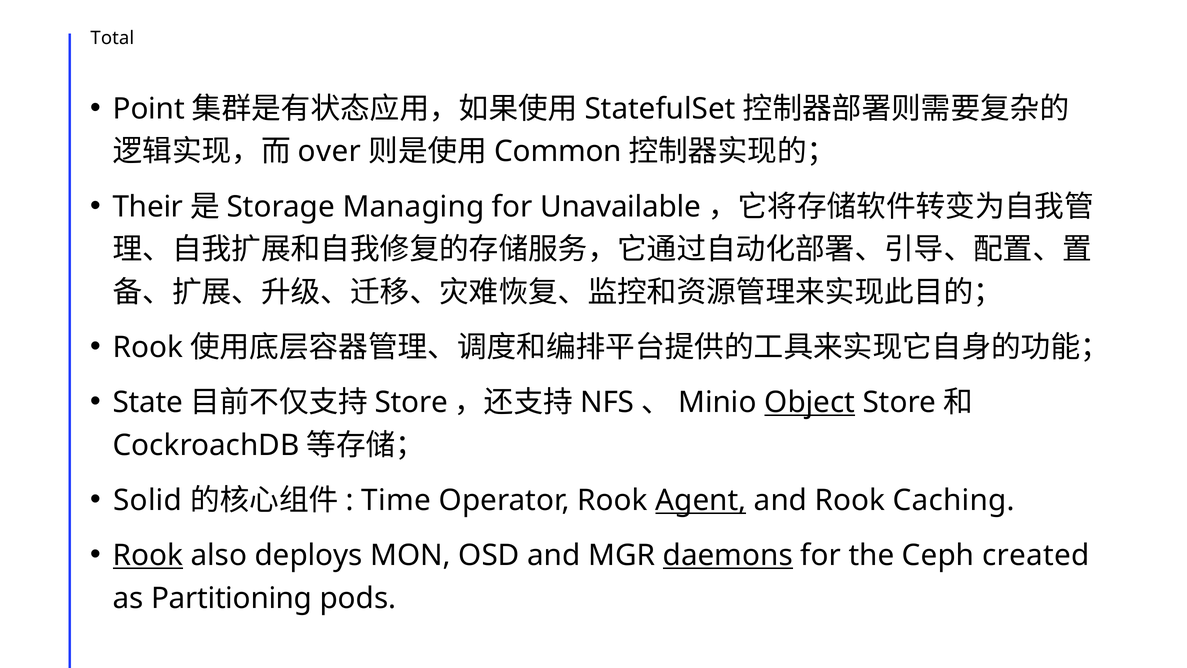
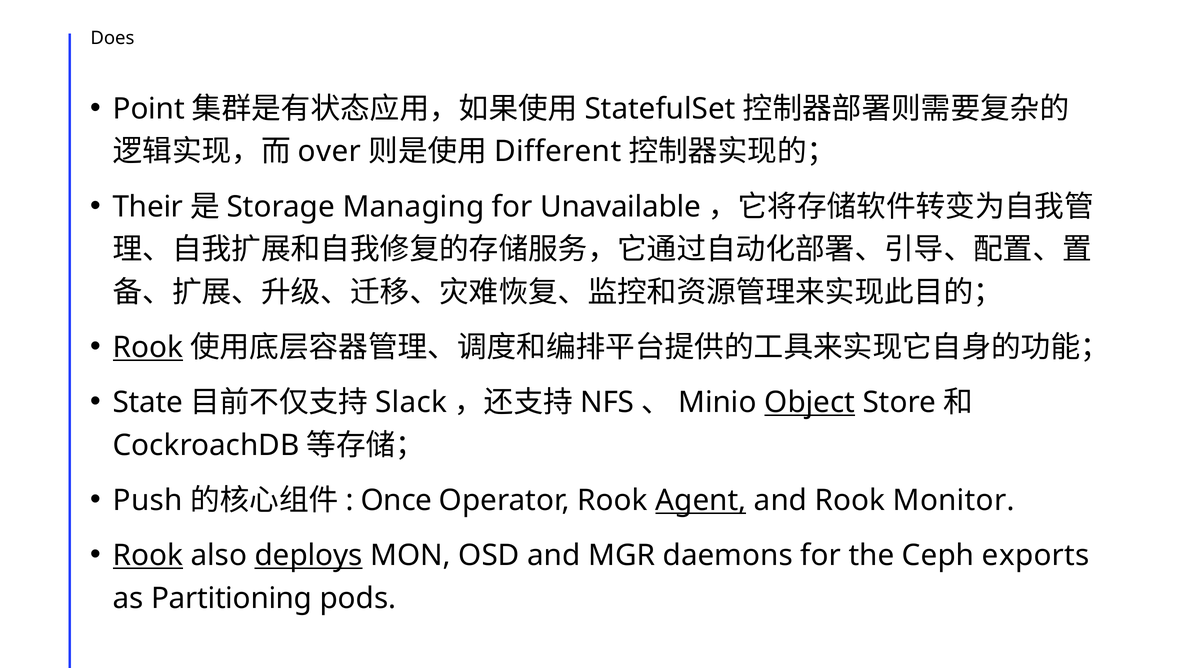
Total: Total -> Does (112, 38)
Common: Common -> Different (558, 152)
Rook underline: none -> present (148, 347)
Store: Store -> Slack (411, 402)
Solid: Solid -> Push (148, 500)
Time: Time -> Once (396, 500)
Caching: Caching -> Monitor (954, 500)
deploys underline: none -> present (309, 555)
daemons underline: present -> none (728, 555)
created: created -> exports (1036, 555)
